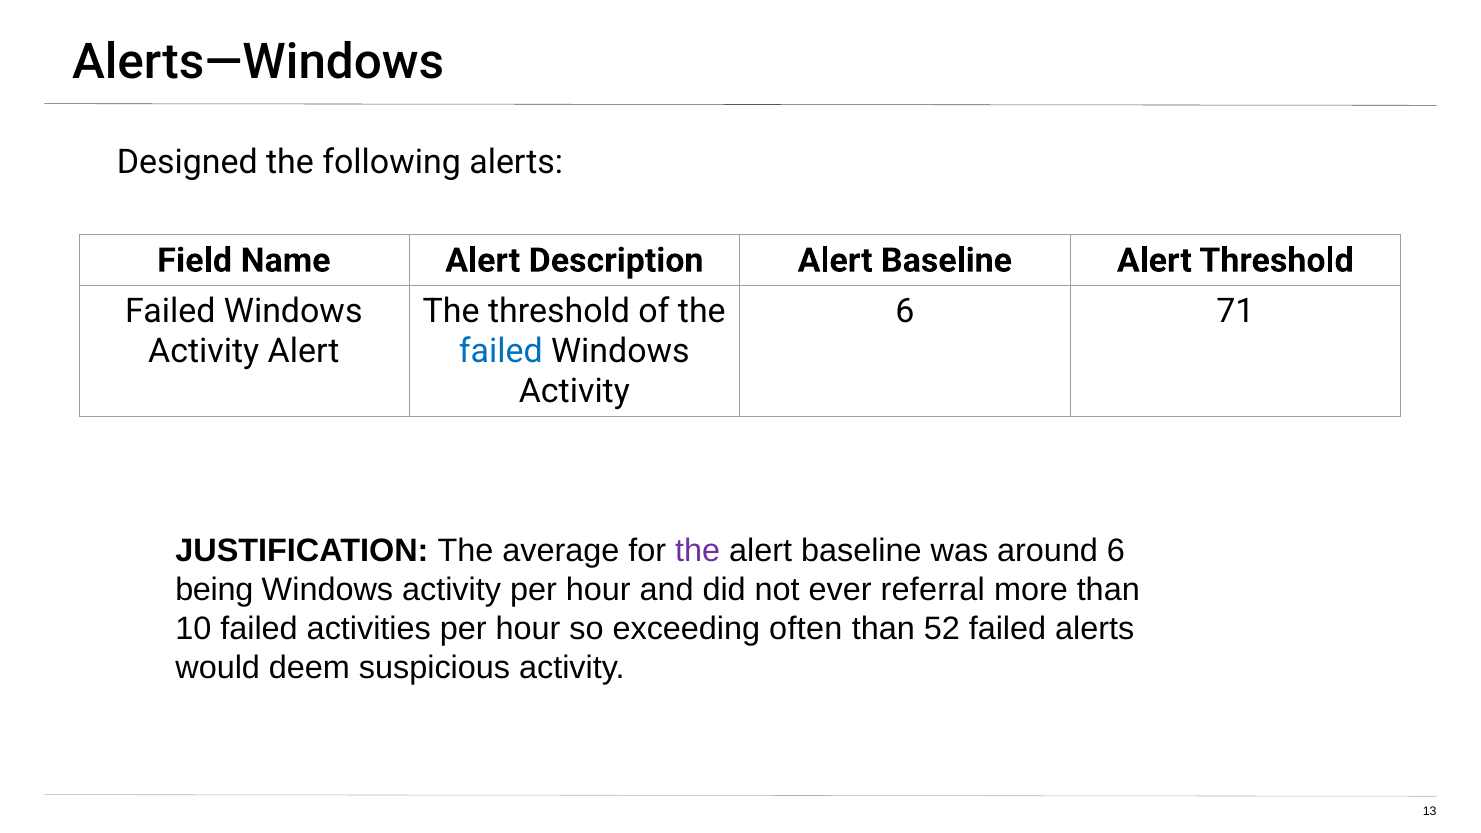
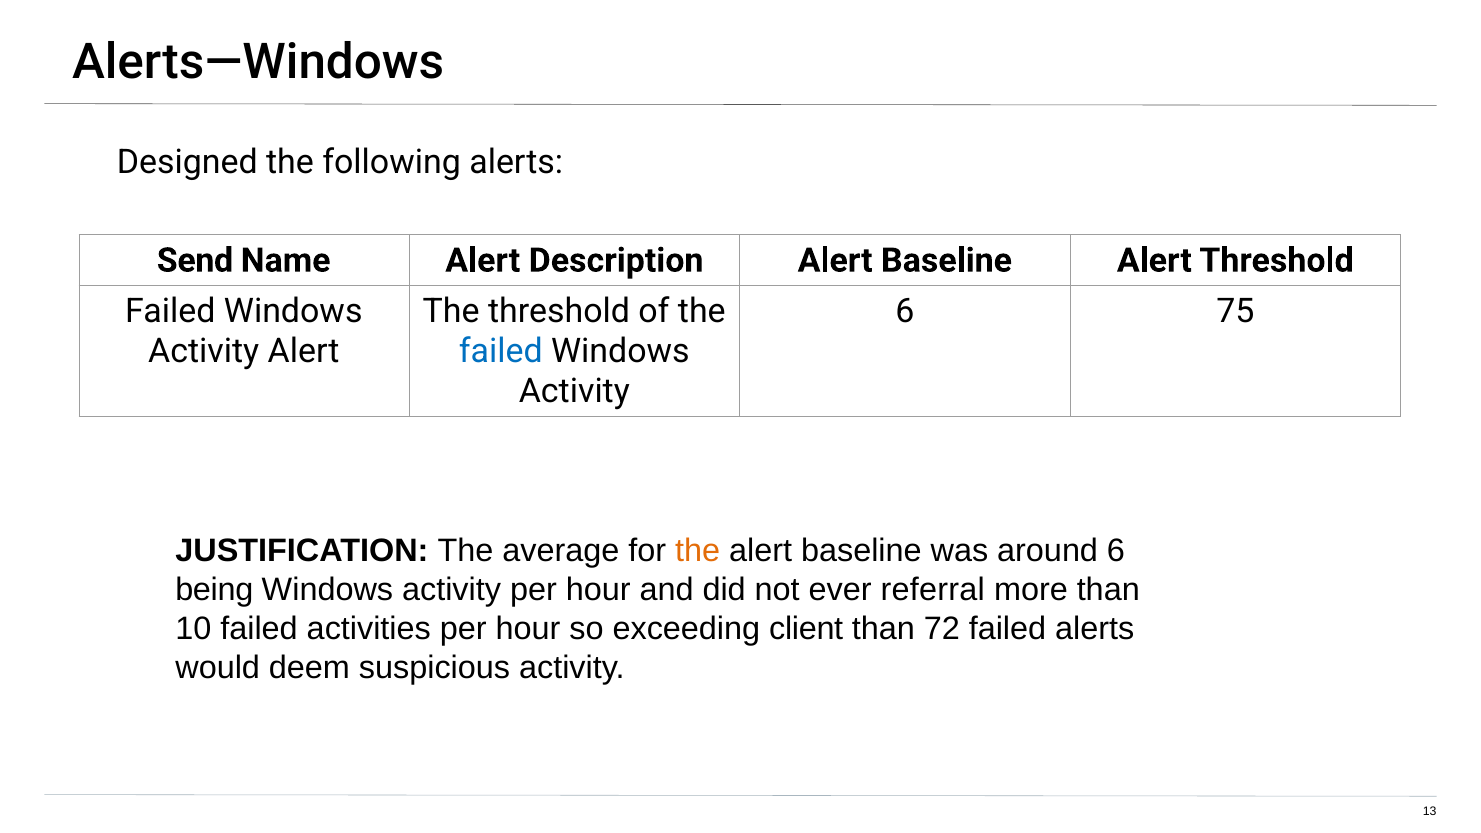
Field: Field -> Send (195, 261)
71: 71 -> 75 (1235, 311)
the colour: purple -> orange (698, 551)
often: often -> client (806, 629)
52: 52 -> 72 (942, 629)
